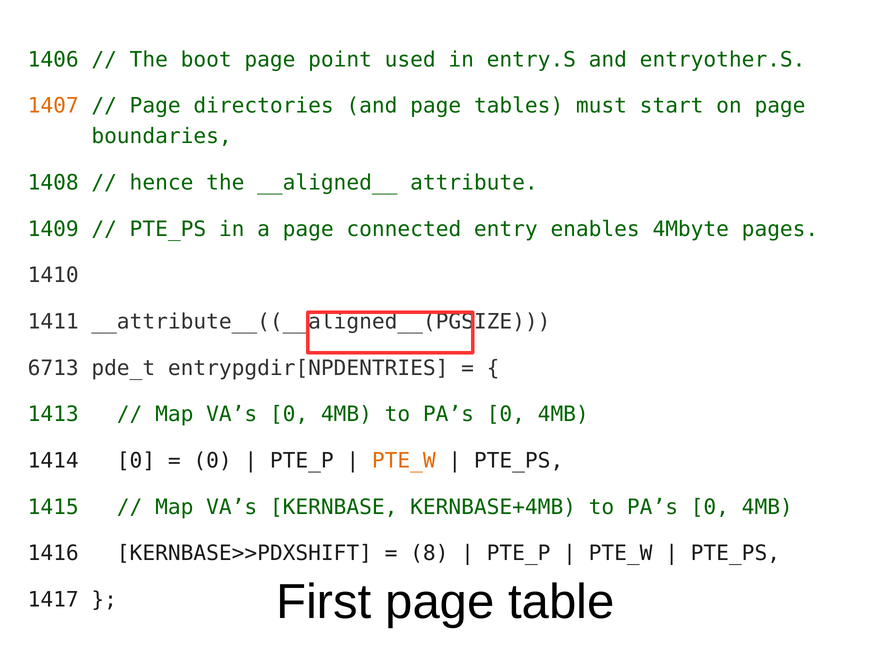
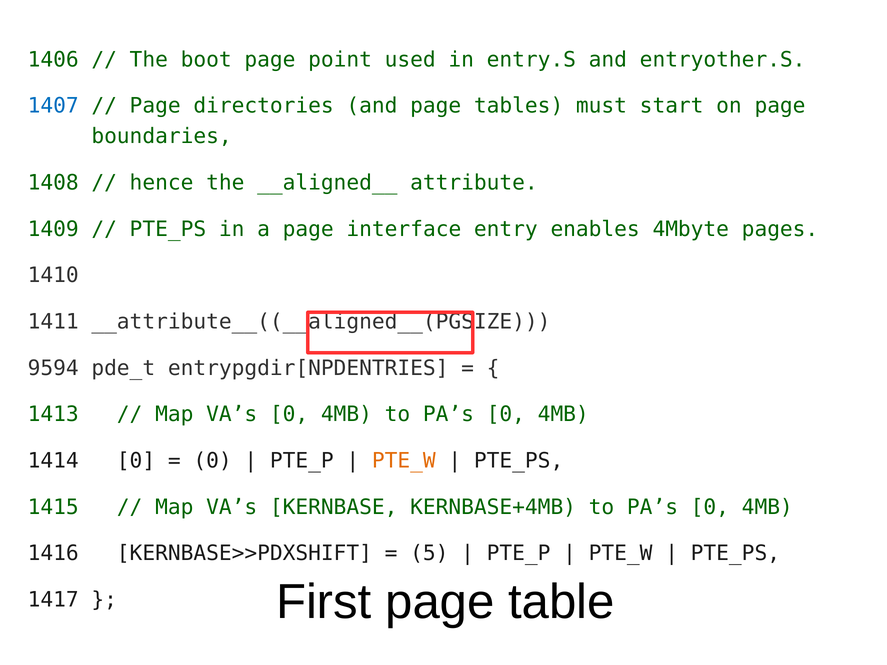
1407 colour: orange -> blue (53, 106)
connected: connected -> interface (404, 229)
6713: 6713 -> 9594 (53, 368)
8: 8 -> 5 (429, 553)
